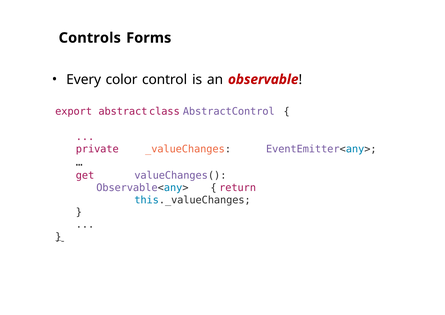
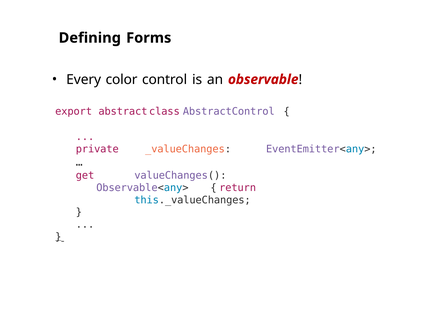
Controls: Controls -> Defining (90, 38)
